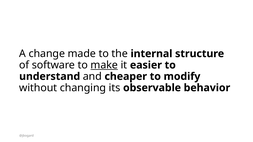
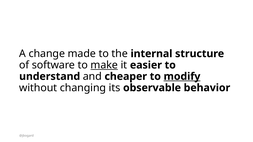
modify underline: none -> present (182, 77)
